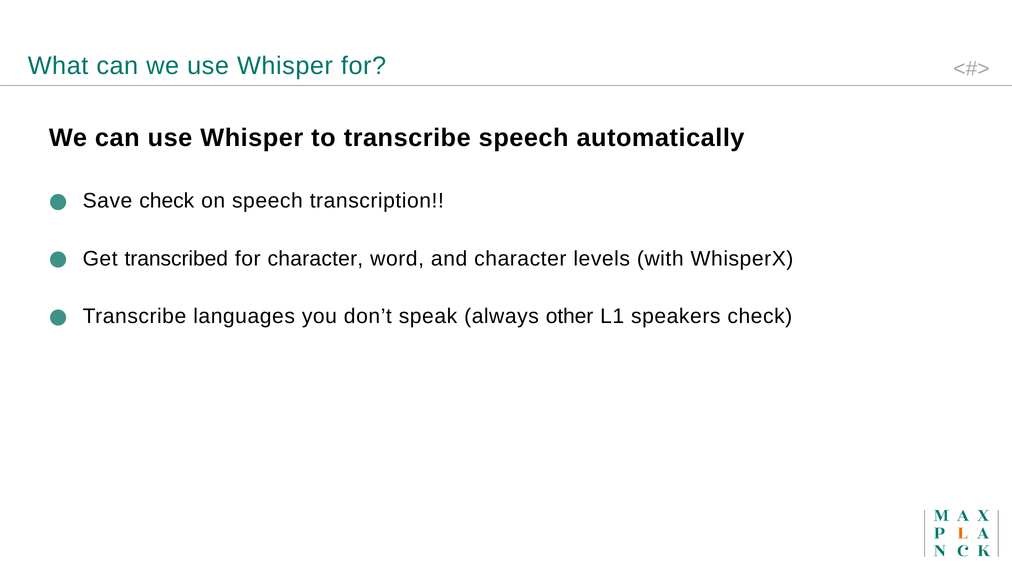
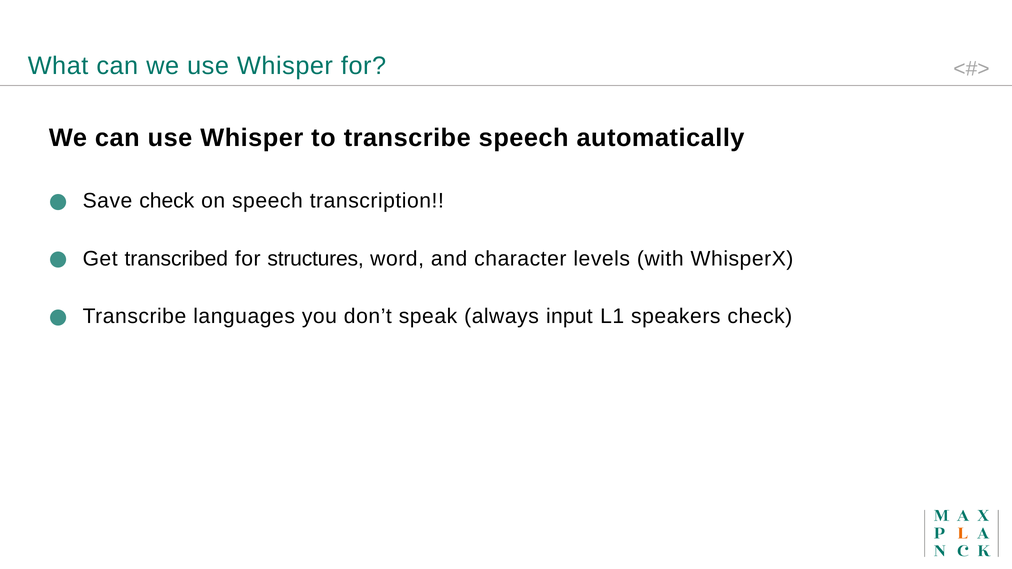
for character: character -> structures (316, 259)
other: other -> input (569, 316)
